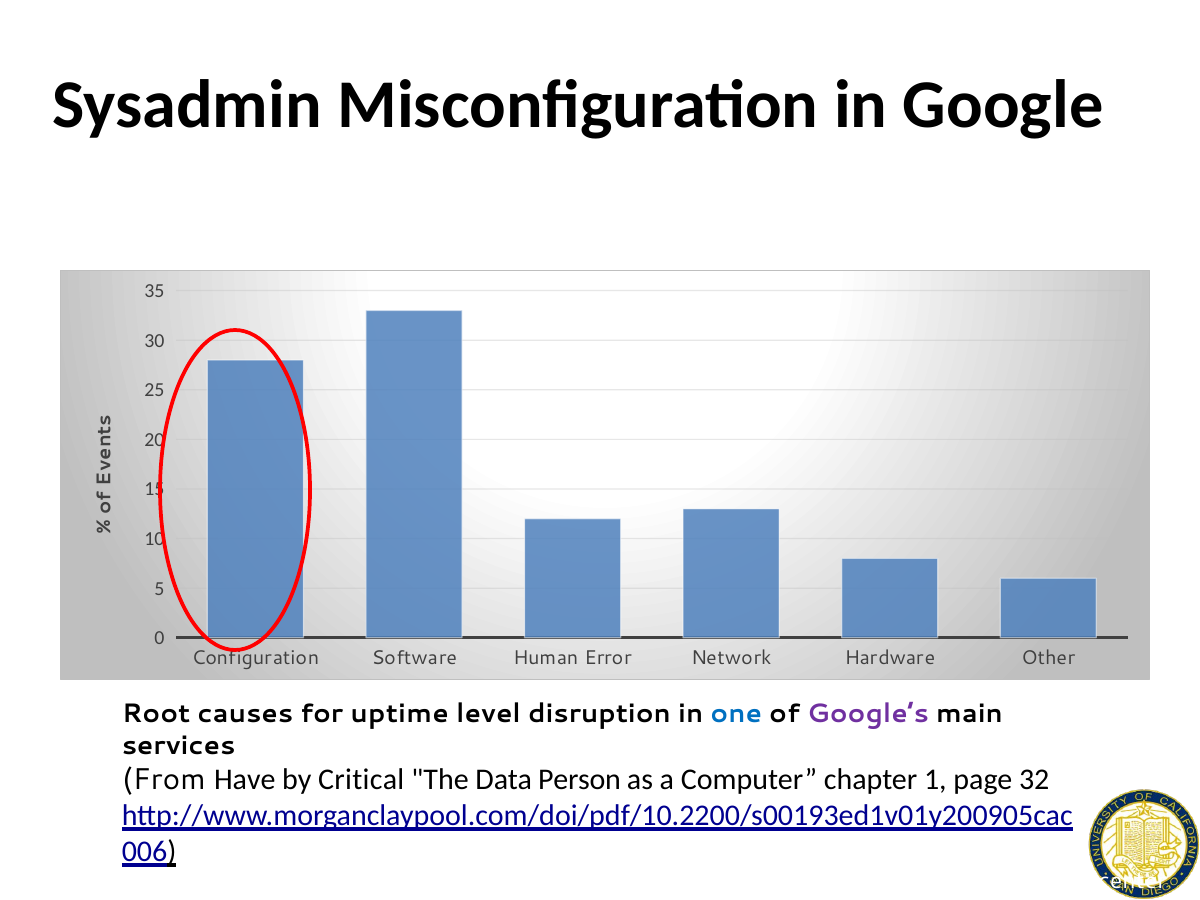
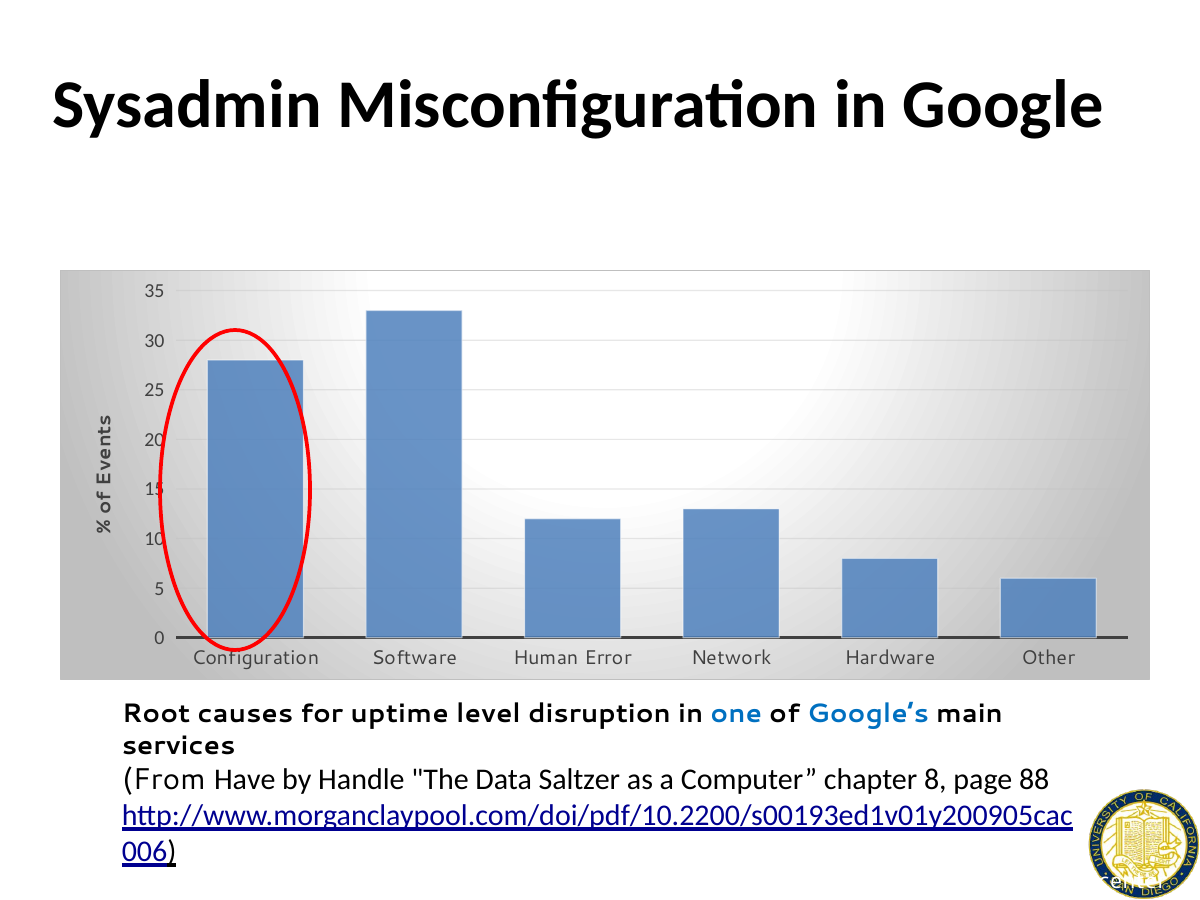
Google’s colour: purple -> blue (868, 714)
Critical: Critical -> Handle (361, 780)
Person: Person -> Saltzer (579, 780)
1: 1 -> 8 (935, 780)
32: 32 -> 88 (1034, 780)
